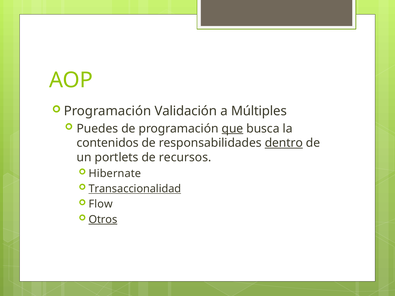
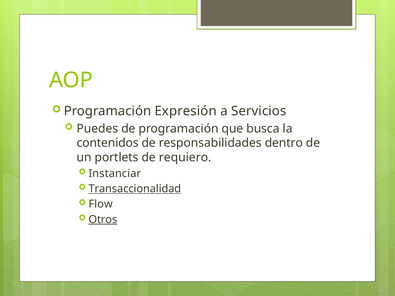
Validación: Validación -> Expresión (186, 111)
Múltiples: Múltiples -> Servicios (259, 111)
que underline: present -> none (232, 129)
dentro underline: present -> none (284, 143)
recursos: recursos -> requiero (185, 158)
Hibernate: Hibernate -> Instanciar (115, 174)
